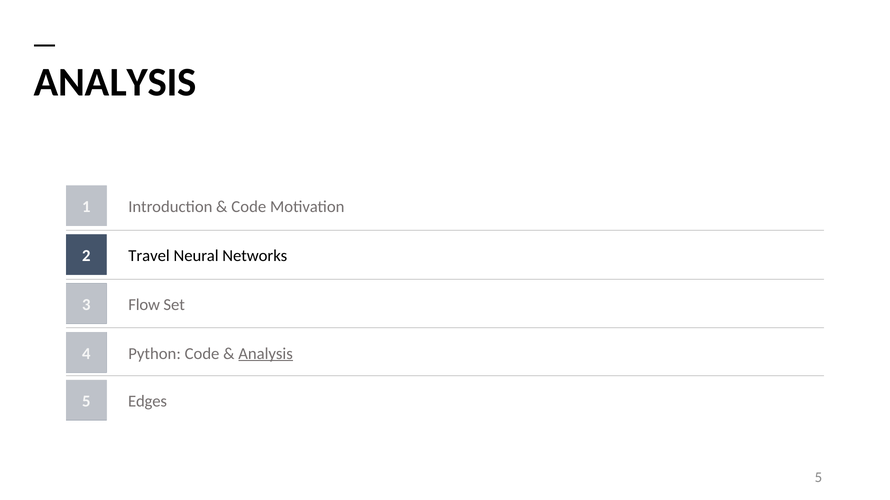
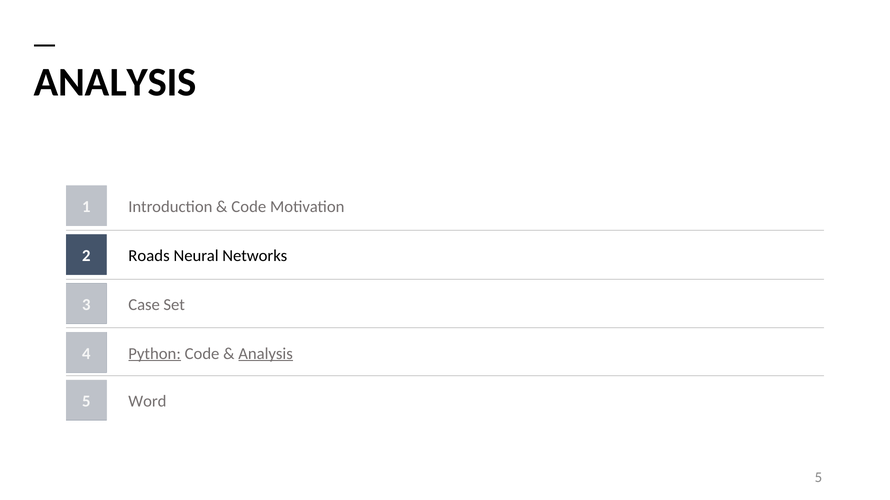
Travel: Travel -> Roads (149, 256)
Flow: Flow -> Case (144, 305)
Python underline: none -> present (155, 354)
Edges: Edges -> Word (147, 402)
